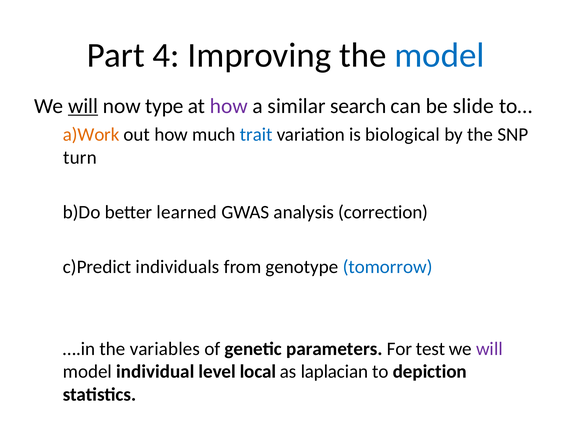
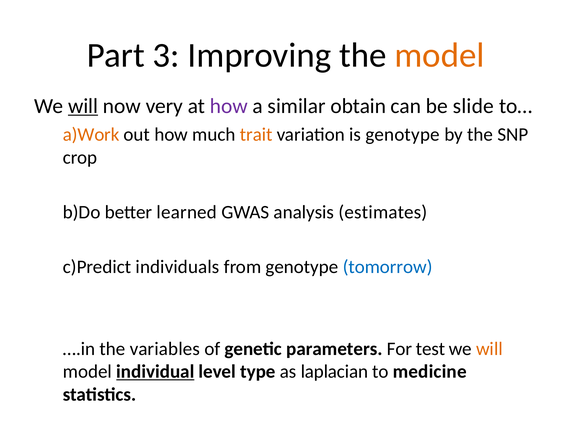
4: 4 -> 3 (166, 55)
model colour: blue -> orange (439, 55)
type: type -> very (164, 106)
search: search -> obtain (358, 106)
trait colour: blue -> orange (256, 135)
is biological: biological -> genotype (403, 135)
turn: turn -> crop (80, 157)
correction: correction -> estimates (383, 212)
will colour: purple -> orange (489, 349)
individual underline: none -> present (155, 372)
local: local -> type (258, 372)
depiction: depiction -> medicine (430, 372)
